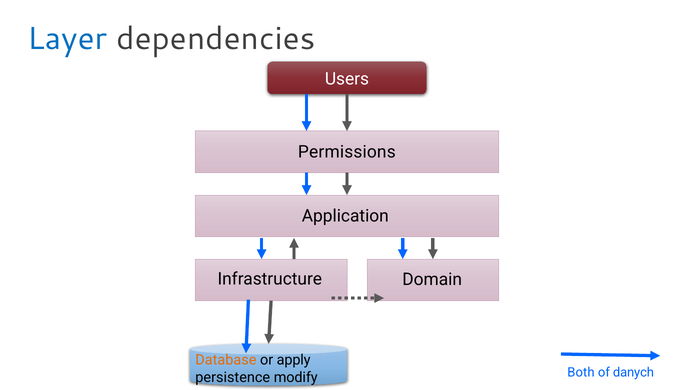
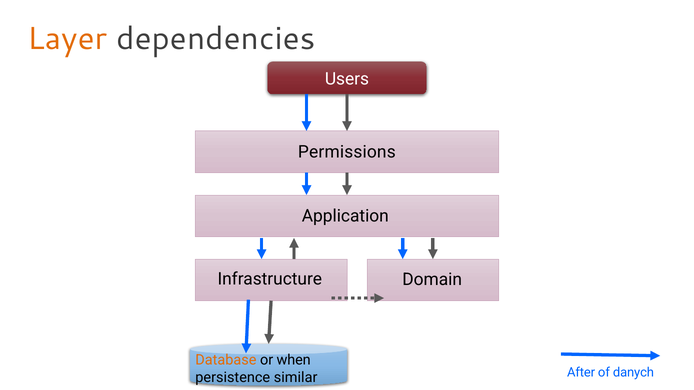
Layer colour: blue -> orange (67, 39)
apply: apply -> when (294, 361)
Both: Both -> After (581, 373)
modify: modify -> similar (296, 378)
